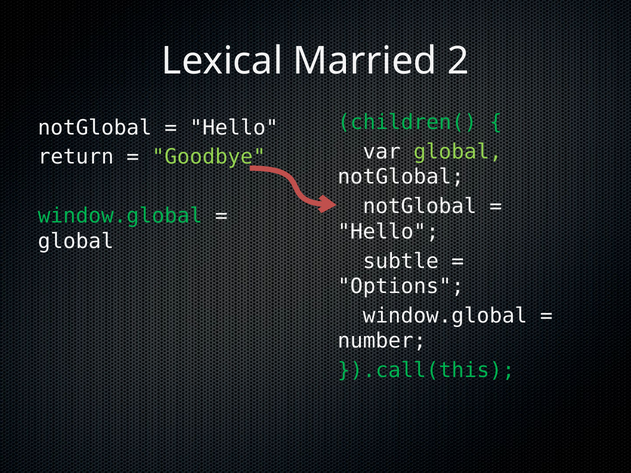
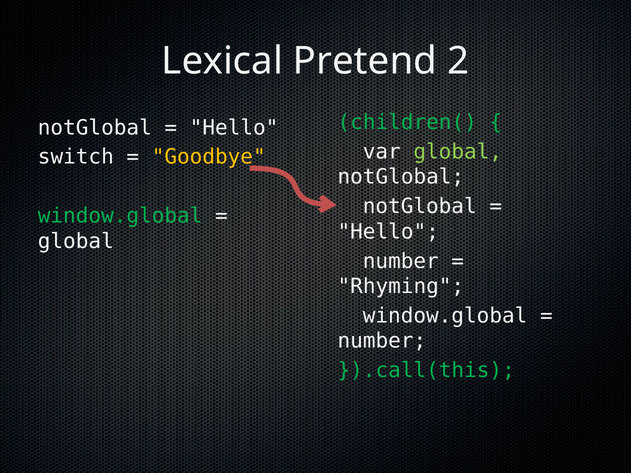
Married: Married -> Pretend (365, 61)
return: return -> switch (76, 157)
Goodbye colour: light green -> yellow (209, 157)
subtle: subtle -> number (401, 261)
Options: Options -> Rhyming (401, 286)
